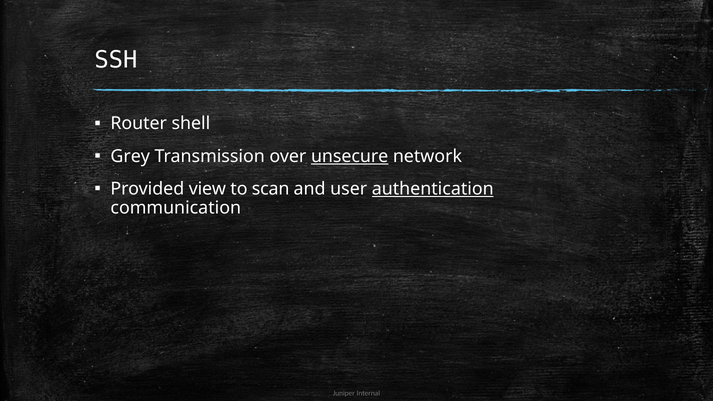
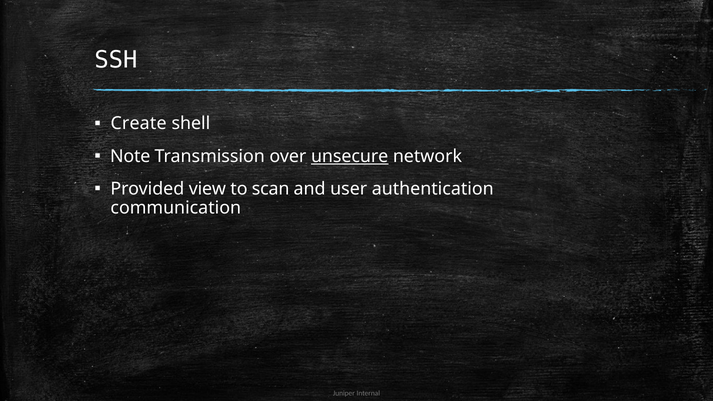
Router: Router -> Create (139, 124)
Grey: Grey -> Note (130, 156)
authentication underline: present -> none (433, 189)
